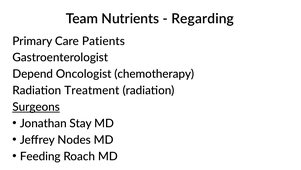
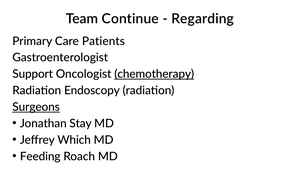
Nutrients: Nutrients -> Continue (130, 19)
Depend: Depend -> Support (33, 74)
chemotherapy underline: none -> present (154, 74)
Treatment: Treatment -> Endoscopy (92, 90)
Nodes: Nodes -> Which (74, 139)
